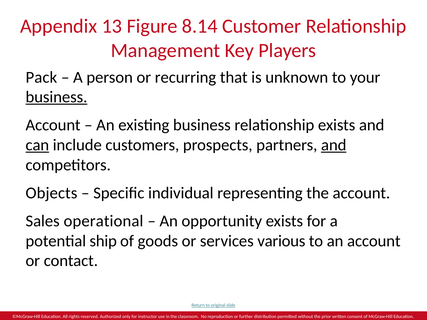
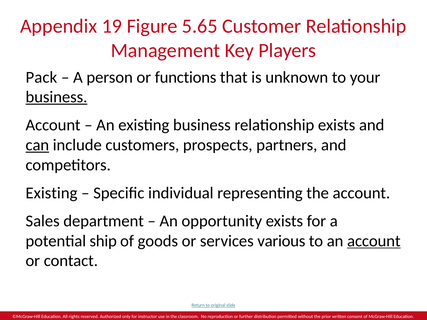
13: 13 -> 19 (112, 26)
8.14: 8.14 -> 5.65 (200, 26)
recurring: recurring -> functions (186, 77)
and underline: present -> none (334, 145)
Objects: Objects -> Existing (51, 193)
operational: operational -> department (104, 221)
account underline: none -> present (374, 241)
